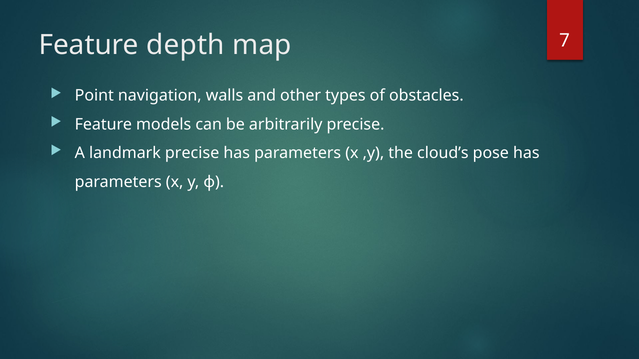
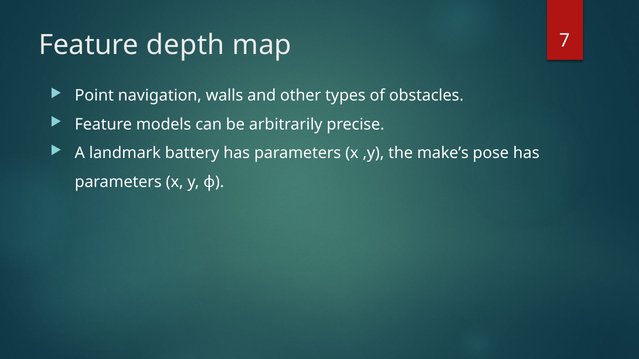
landmark precise: precise -> battery (192, 153)
cloud’s: cloud’s -> make’s (443, 153)
